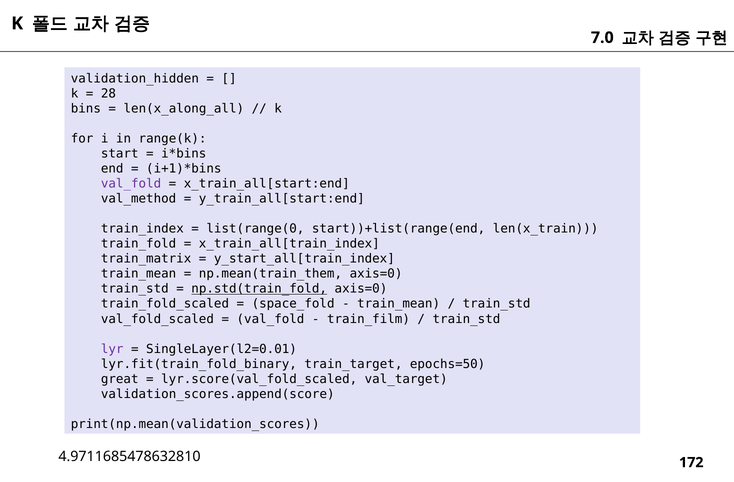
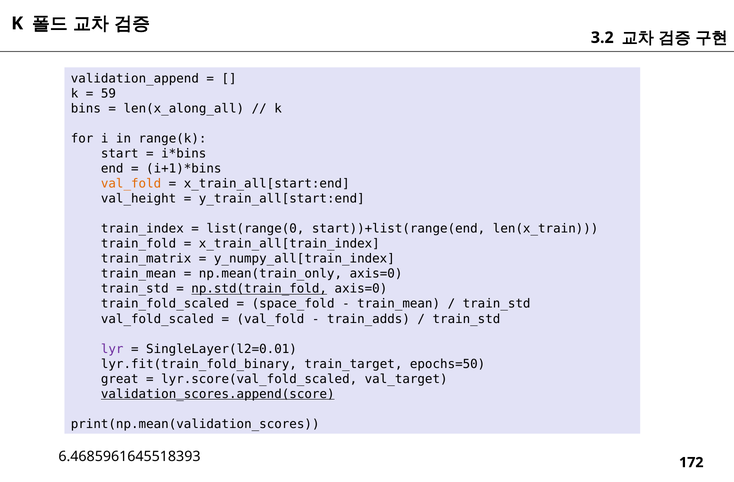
7.0: 7.0 -> 3.2 (602, 38)
validation_hidden: validation_hidden -> validation_append (135, 79)
28: 28 -> 59 (108, 94)
val_fold colour: purple -> orange (131, 184)
val_method: val_method -> val_height (139, 199)
y_start_all[train_index: y_start_all[train_index -> y_numpy_all[train_index (304, 259)
np.mean(train_them: np.mean(train_them -> np.mean(train_only (270, 274)
train_film: train_film -> train_adds (368, 319)
validation_scores.append(score underline: none -> present (218, 394)
4.9711685478632810: 4.9711685478632810 -> 6.4685961645518393 (129, 457)
